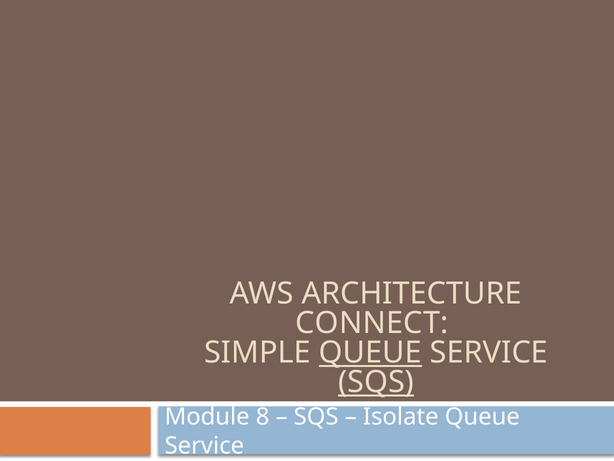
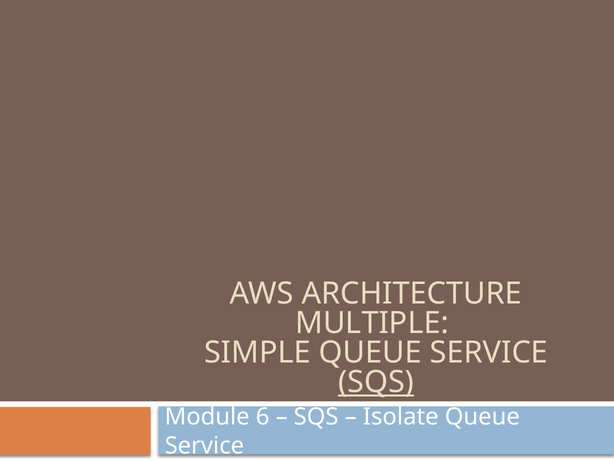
CONNECT: CONNECT -> MULTIPLE (372, 323)
QUEUE underline: present -> none (370, 352)
8: 8 -> 6 (263, 417)
